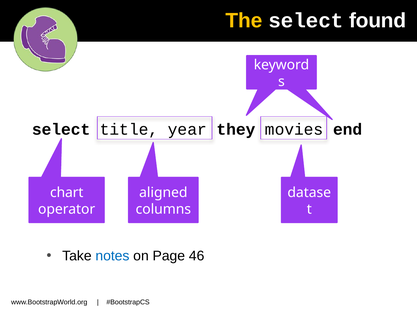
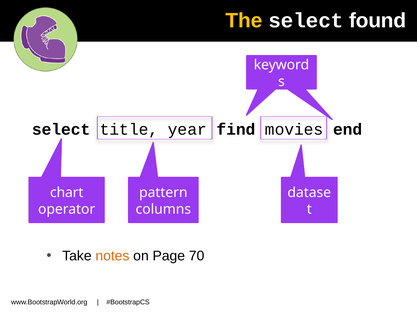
they: they -> find (236, 129)
aligned: aligned -> pattern (163, 192)
notes colour: blue -> orange (112, 256)
46: 46 -> 70 (197, 256)
